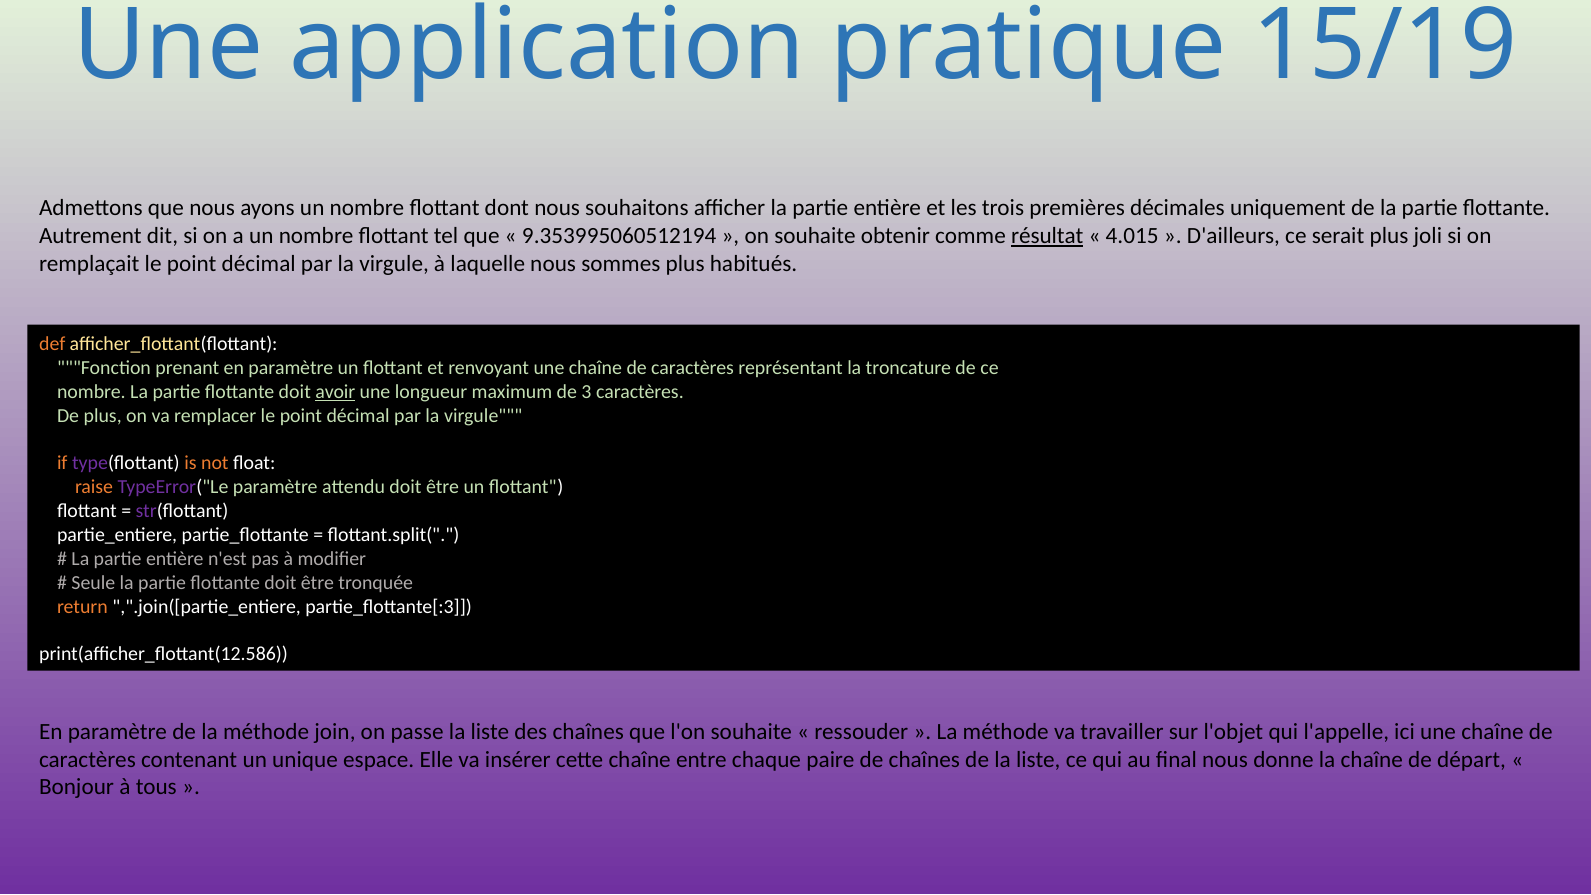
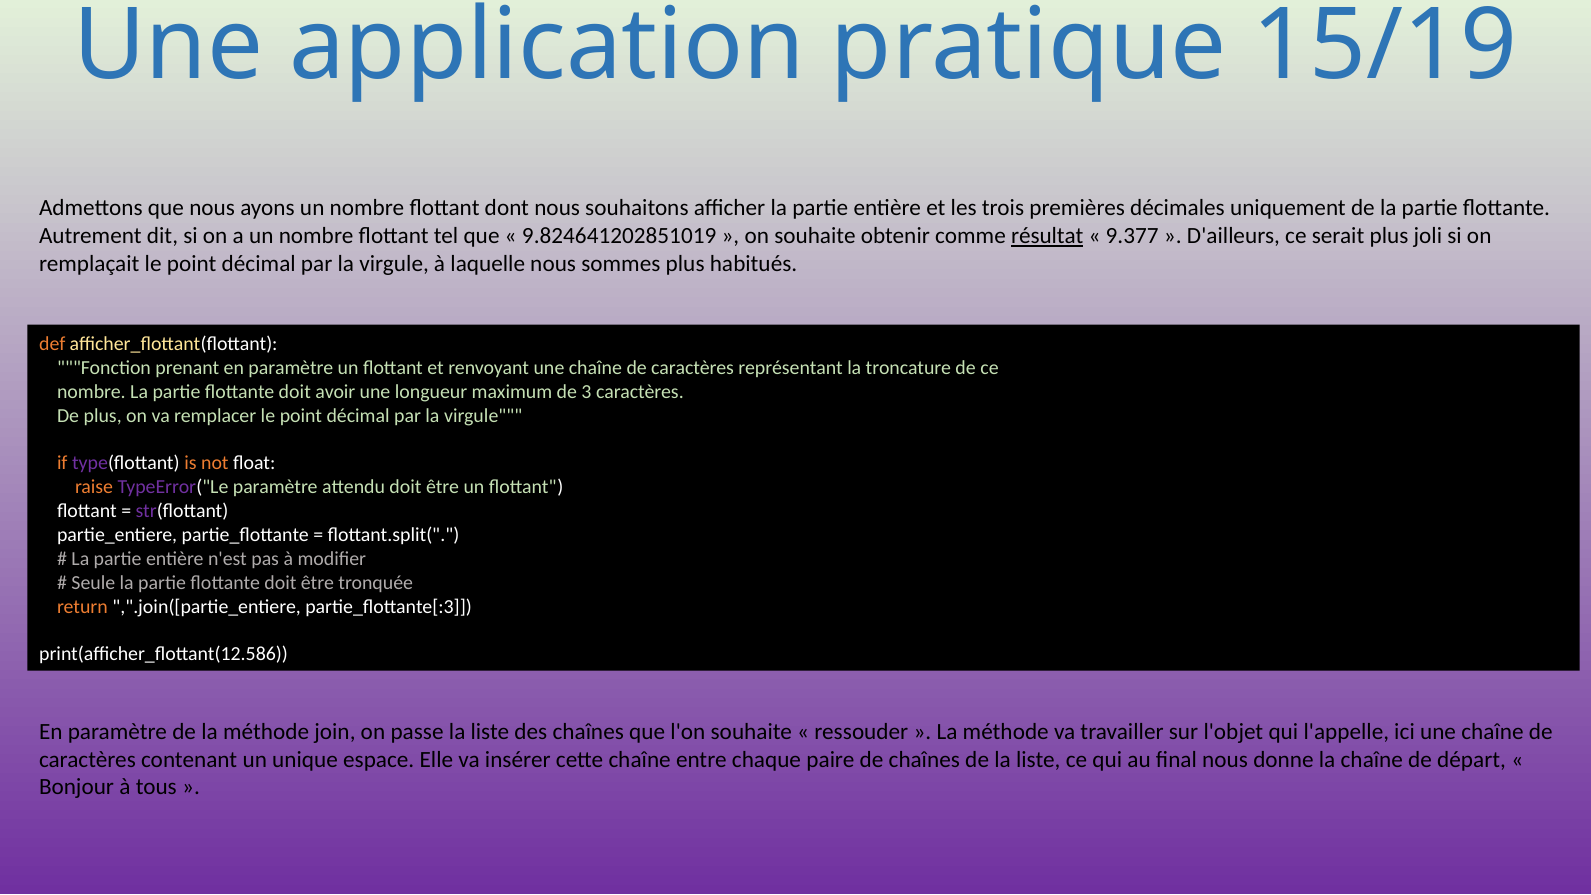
9.353995060512194: 9.353995060512194 -> 9.824641202851019 (619, 236)
4.015: 4.015 -> 9.377 (1132, 236)
avoir underline: present -> none (335, 392)
